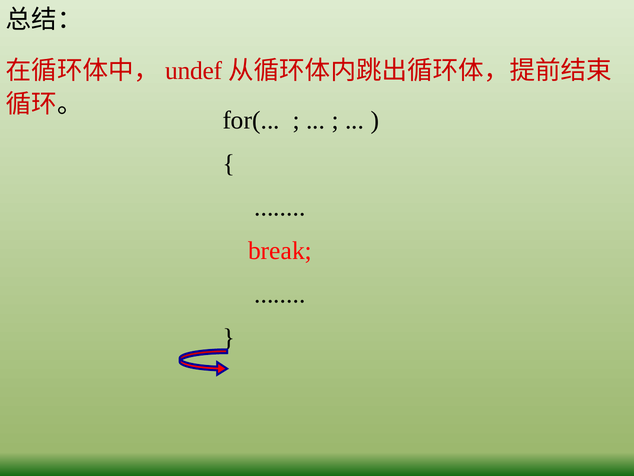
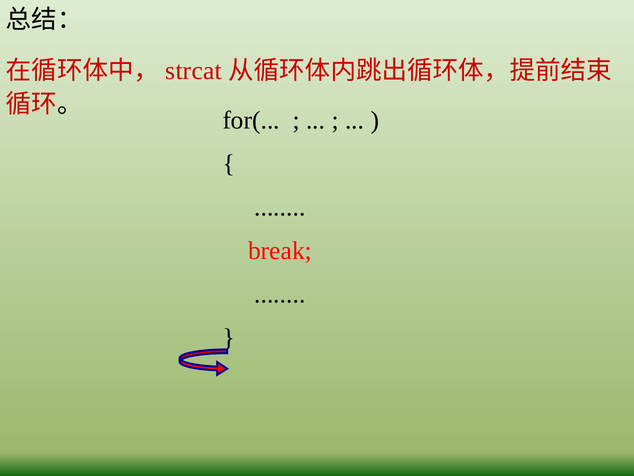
undef: undef -> strcat (194, 71)
